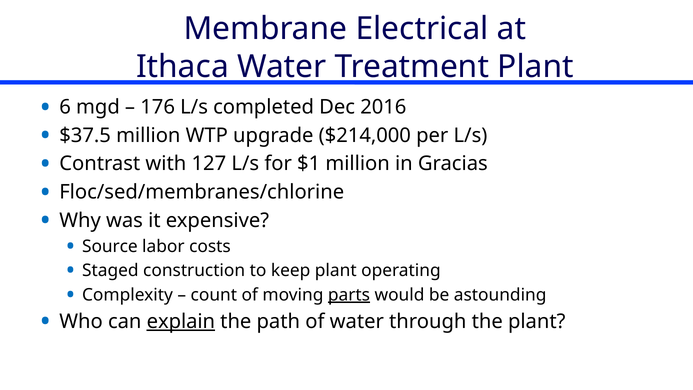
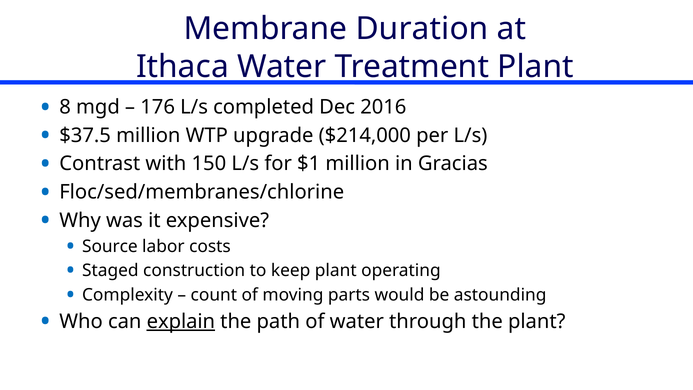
Electrical: Electrical -> Duration (422, 29)
6: 6 -> 8 (65, 107)
127: 127 -> 150 (209, 164)
parts underline: present -> none (349, 295)
